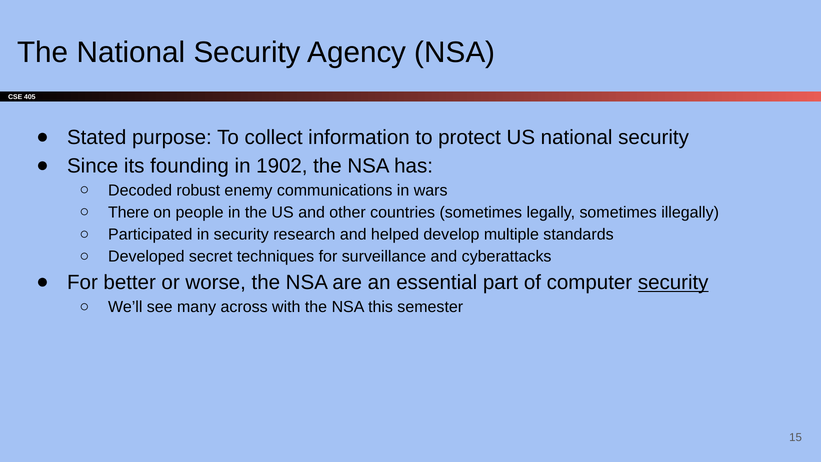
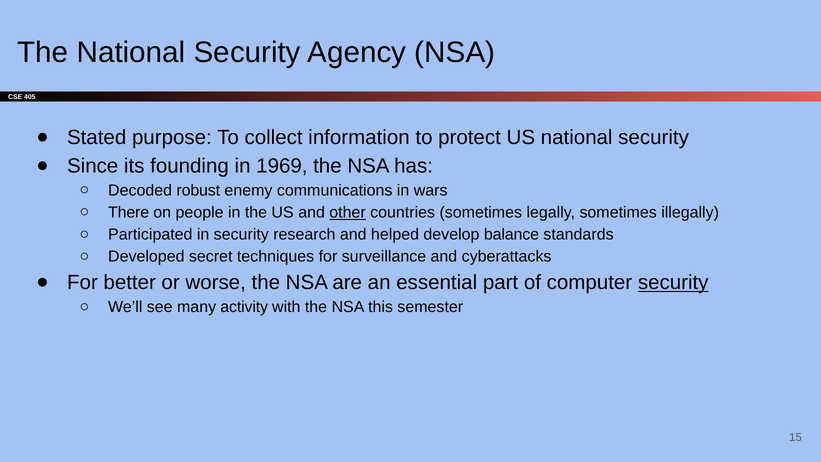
1902: 1902 -> 1969 (282, 166)
other underline: none -> present (348, 212)
multiple: multiple -> balance (511, 235)
across: across -> activity (244, 307)
